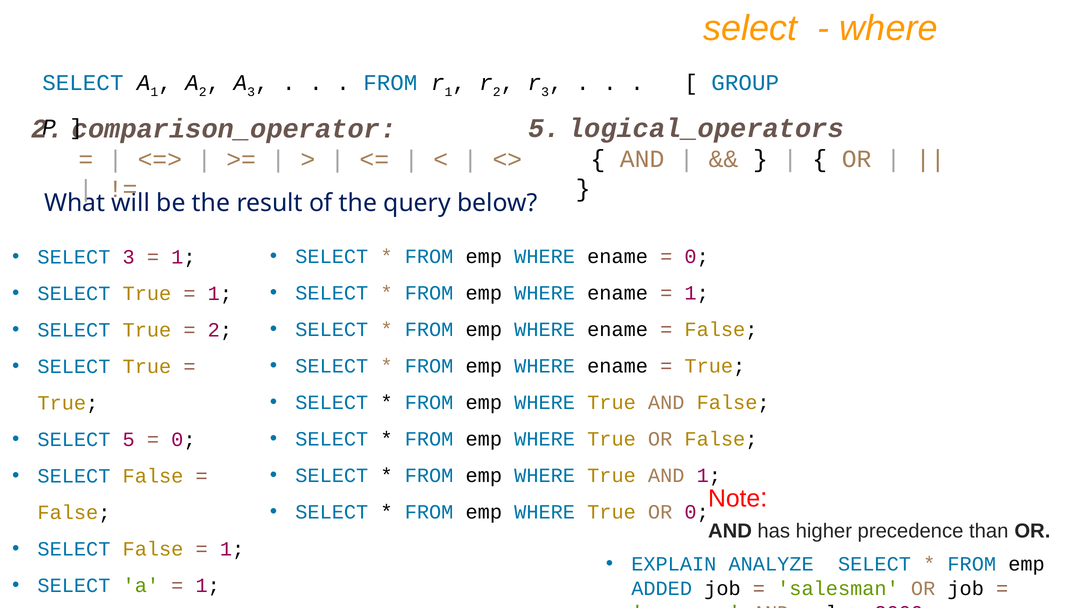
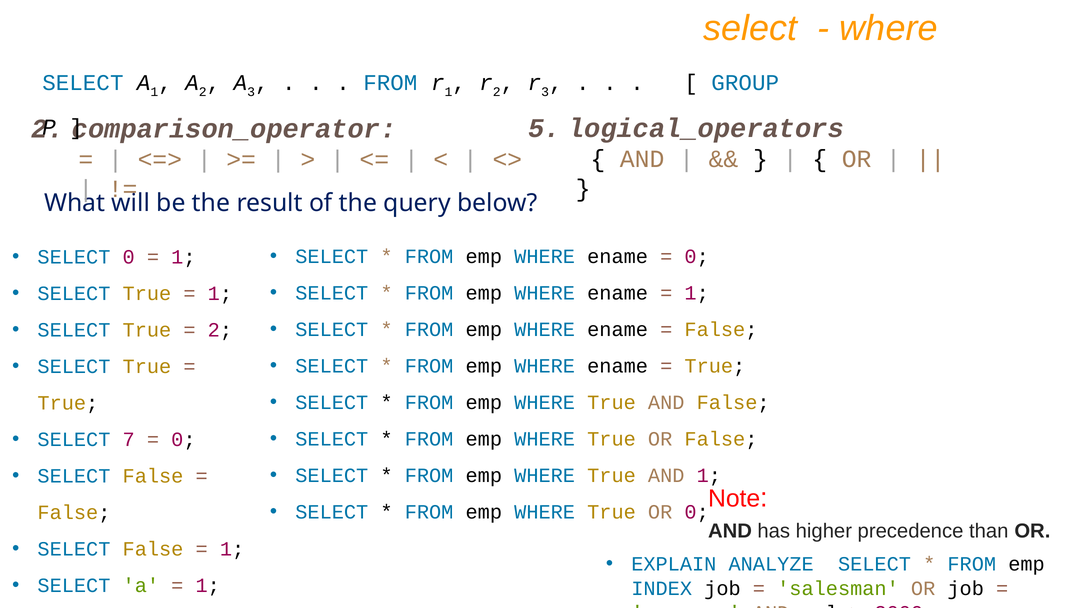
SELECT 3: 3 -> 0 (129, 257)
SELECT 5: 5 -> 7 (129, 440)
ADDED: ADDED -> INDEX (662, 589)
